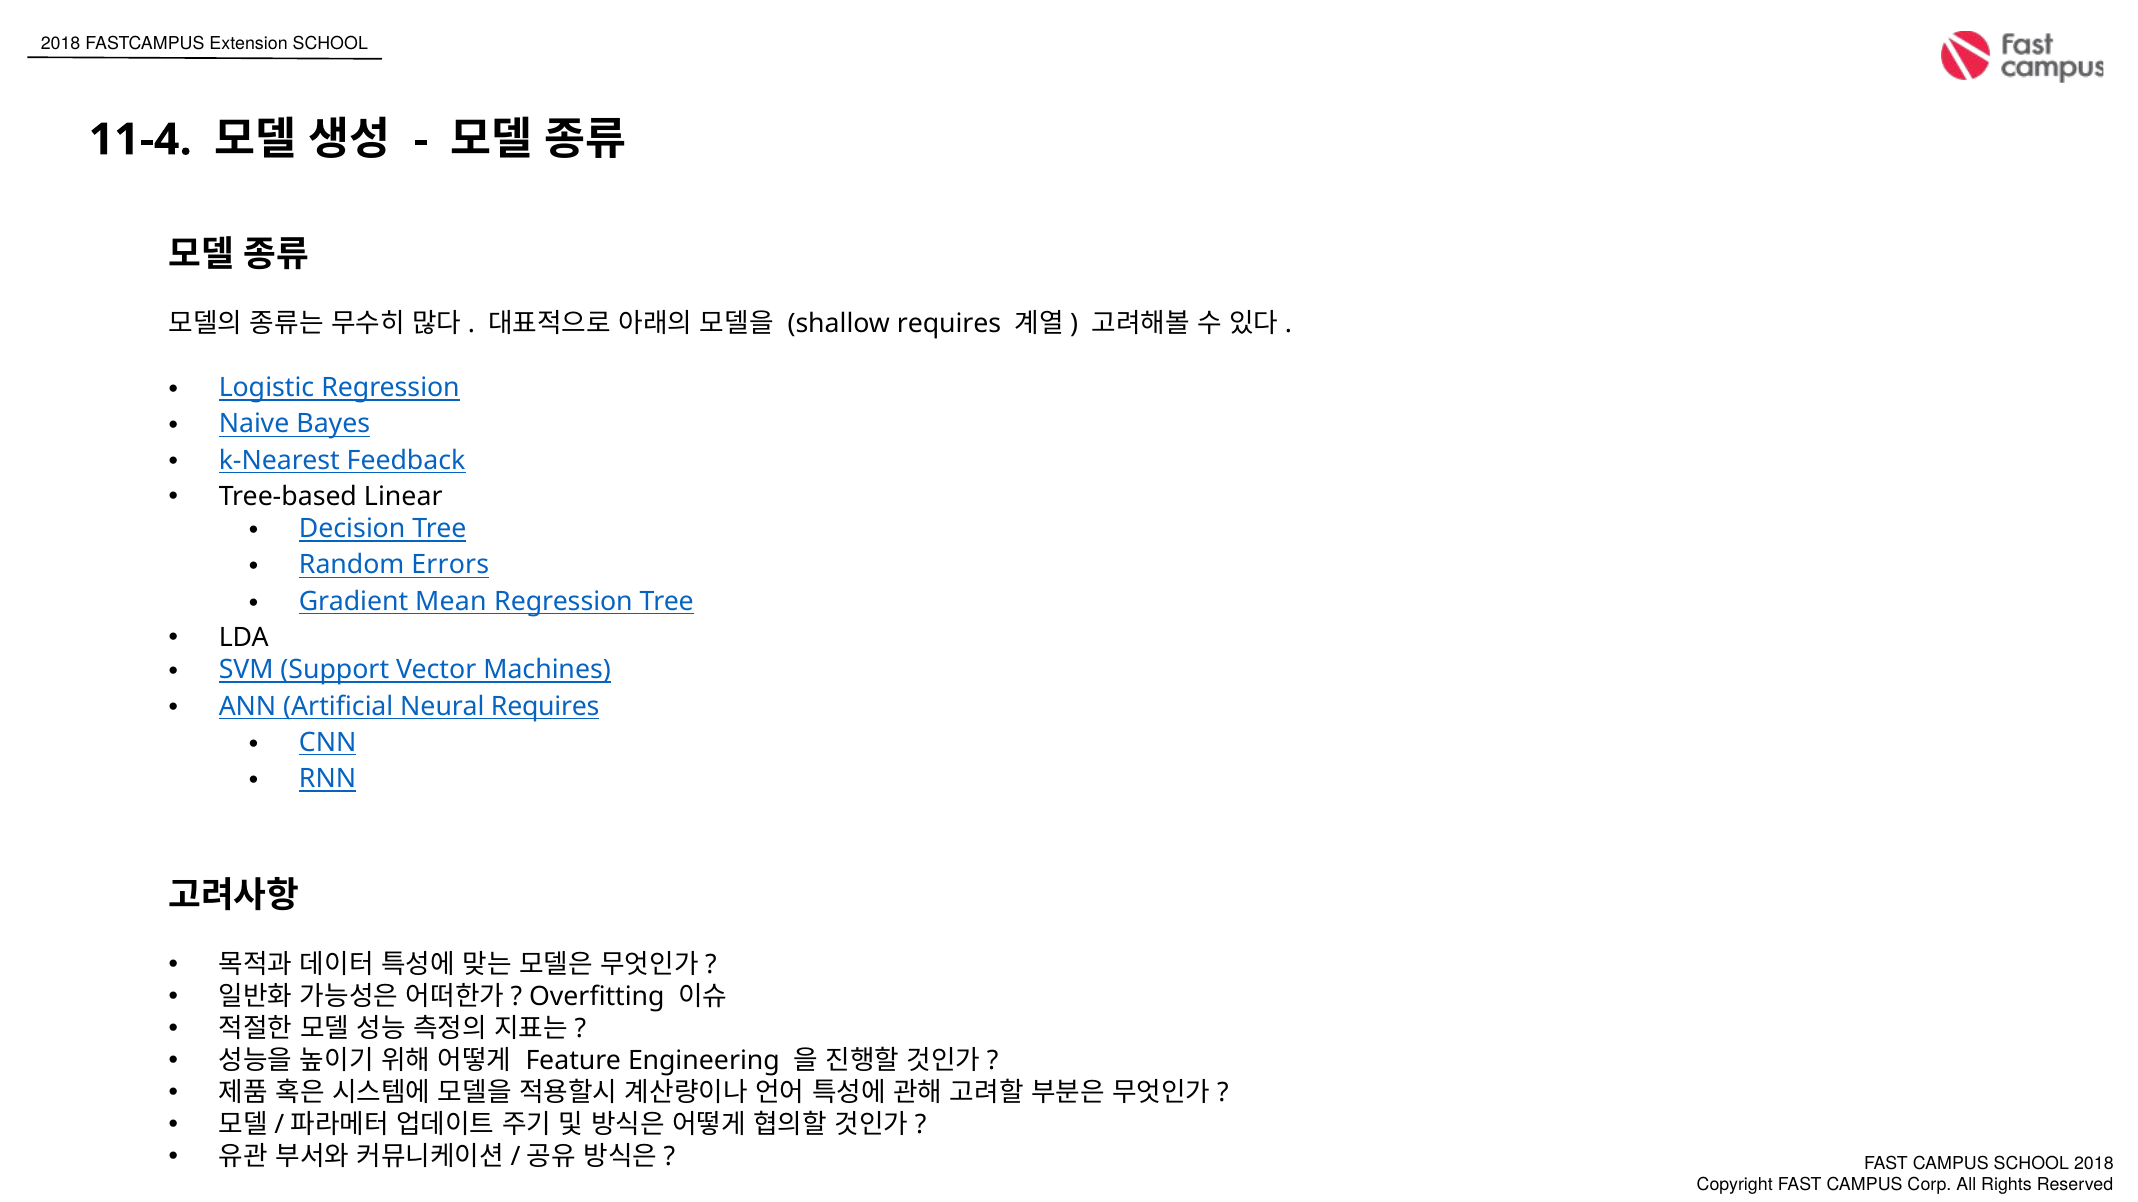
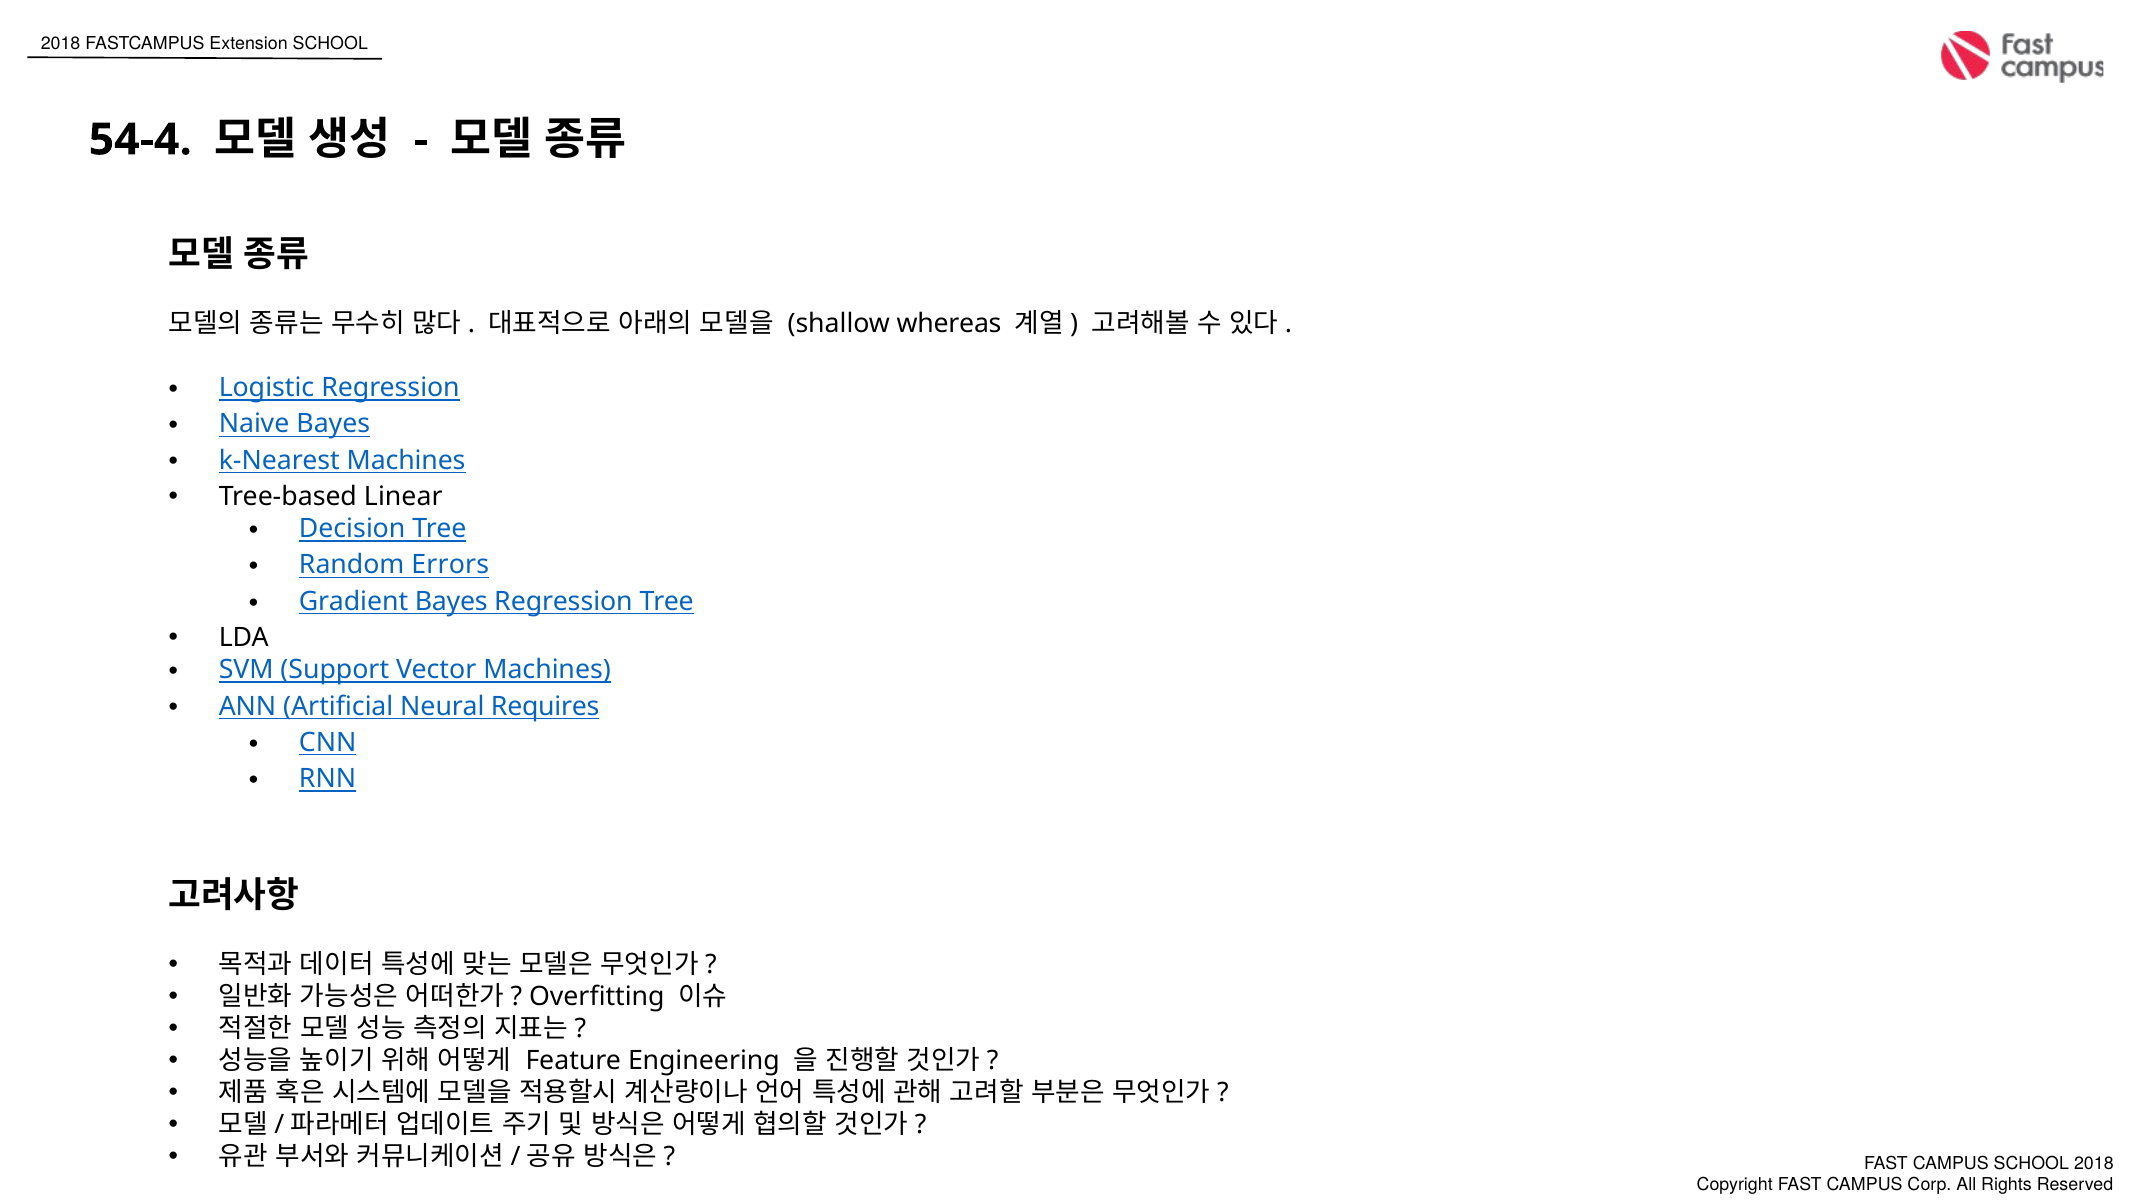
11-4: 11-4 -> 54-4 (140, 140)
shallow requires: requires -> whereas (949, 324)
k-Nearest Feedback: Feedback -> Machines (406, 461)
Gradient Mean: Mean -> Bayes (451, 602)
